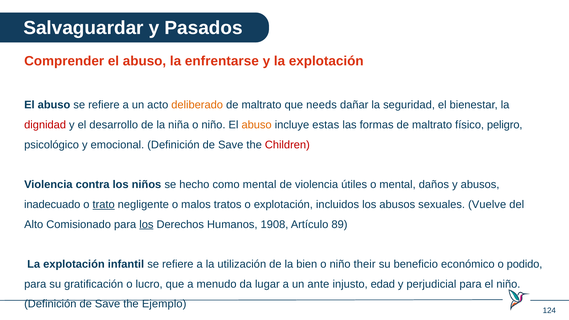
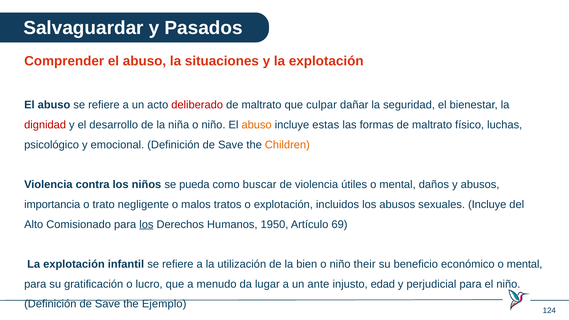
enfrentarse: enfrentarse -> situaciones (222, 61)
deliberado colour: orange -> red (197, 105)
needs: needs -> culpar (322, 105)
peligro: peligro -> luchas (505, 125)
Children colour: red -> orange (287, 145)
hecho: hecho -> pueda (194, 185)
como mental: mental -> buscar (260, 185)
inadecuado: inadecuado -> importancia (52, 205)
trato underline: present -> none (104, 205)
sexuales Vuelve: Vuelve -> Incluye (487, 205)
1908: 1908 -> 1950 (274, 224)
89: 89 -> 69 (339, 224)
económico o podido: podido -> mental (525, 264)
